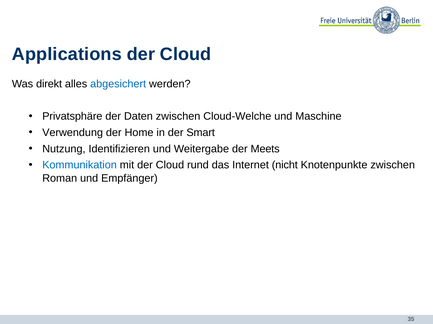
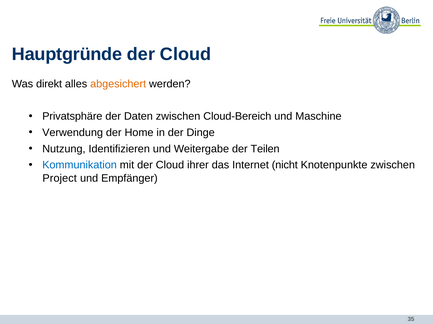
Applications: Applications -> Hauptgründe (67, 55)
abgesichert colour: blue -> orange (118, 84)
Cloud-Welche: Cloud-Welche -> Cloud-Bereich (237, 117)
Smart: Smart -> Dinge (201, 133)
Meets: Meets -> Teilen (265, 149)
rund: rund -> ihrer (198, 165)
Roman: Roman -> Project (60, 179)
